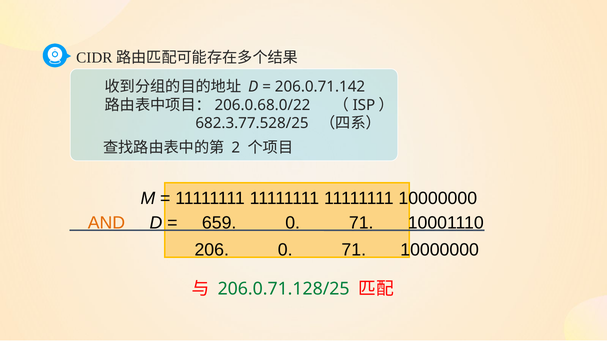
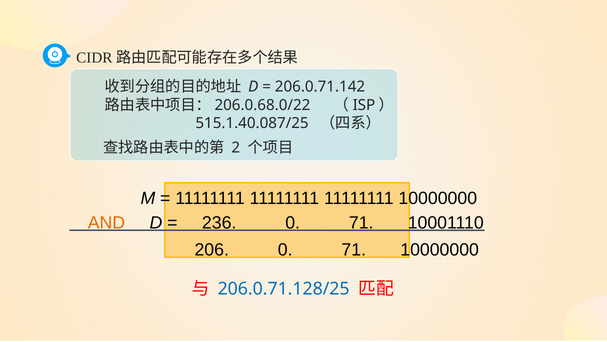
682.3.77.528/25: 682.3.77.528/25 -> 515.1.40.087/25 (252, 123)
659: 659 -> 236 (219, 223)
206.0.71.128/25 colour: green -> blue (284, 288)
